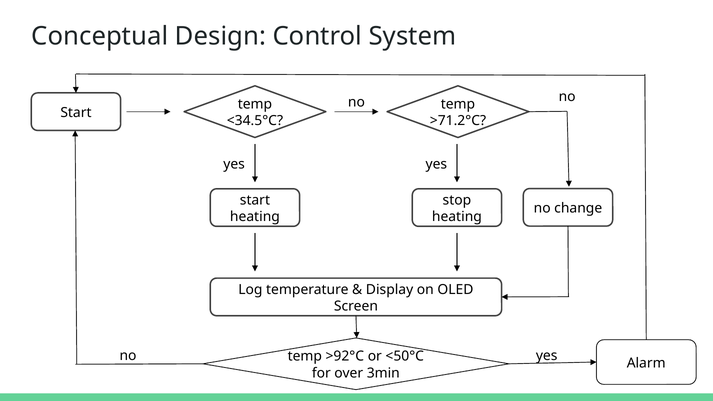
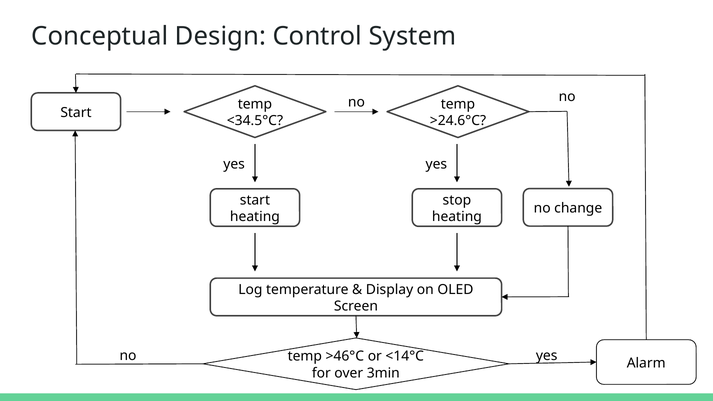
>71.2°C: >71.2°C -> >24.6°C (458, 121)
>92°C: >92°C -> >46°C (345, 356)
<50°C: <50°C -> <14°C (405, 356)
